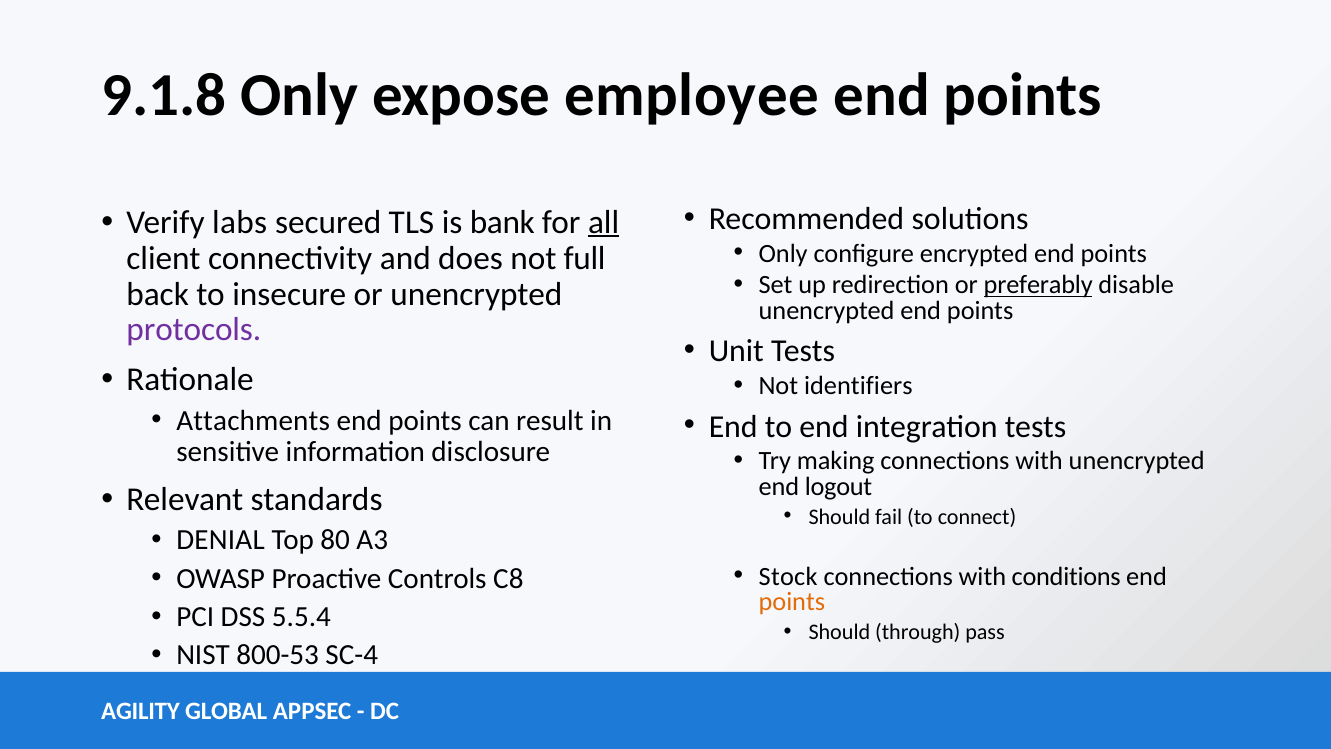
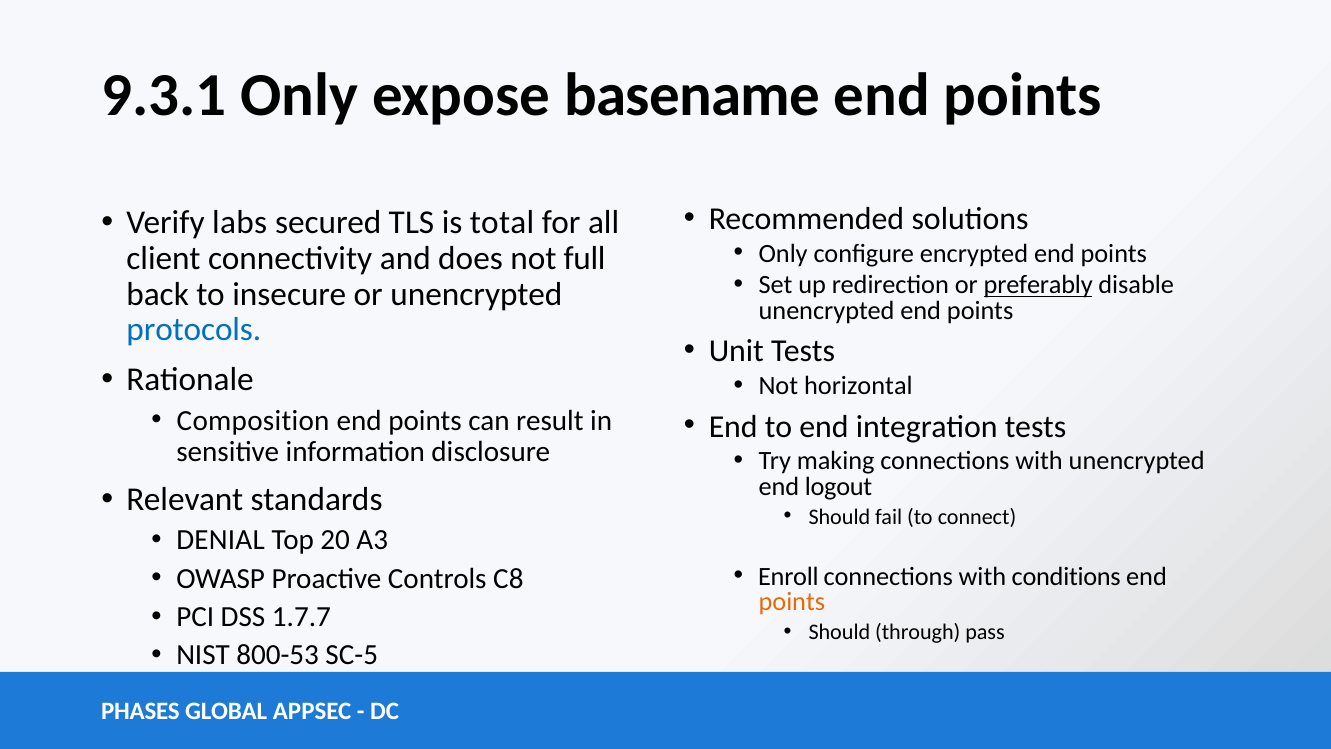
9.1.8: 9.1.8 -> 9.3.1 (164, 96)
employee: employee -> basename (692, 96)
bank: bank -> total (502, 222)
all underline: present -> none (604, 222)
protocols colour: purple -> blue (194, 330)
identifiers: identifiers -> horizontal (858, 386)
Attachments: Attachments -> Composition (253, 420)
80: 80 -> 20 (335, 540)
Stock: Stock -> Enroll (788, 576)
5.5.4: 5.5.4 -> 1.7.7 (301, 617)
SC-4: SC-4 -> SC-5 (352, 655)
AGILITY: AGILITY -> PHASES (140, 711)
